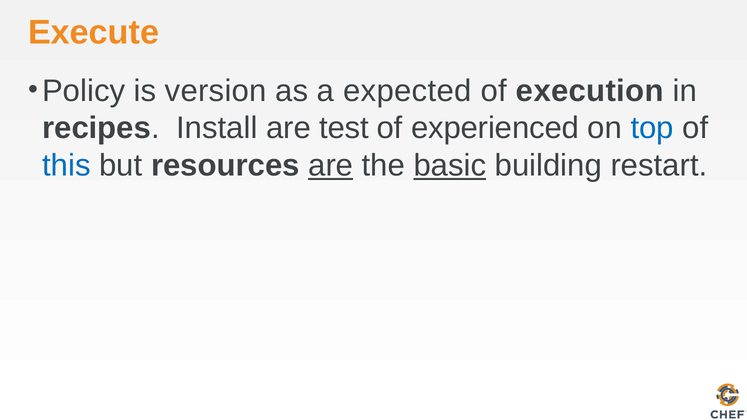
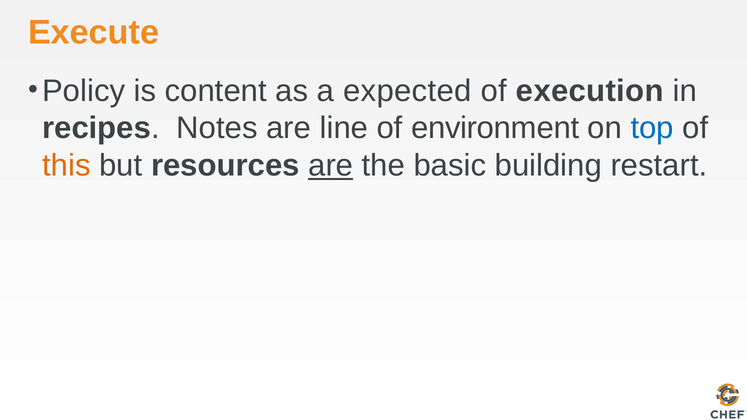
version: version -> content (216, 91)
Install: Install -> Notes (217, 128)
test: test -> line (344, 128)
experienced: experienced -> environment (495, 128)
this colour: blue -> orange (66, 166)
basic underline: present -> none (450, 166)
